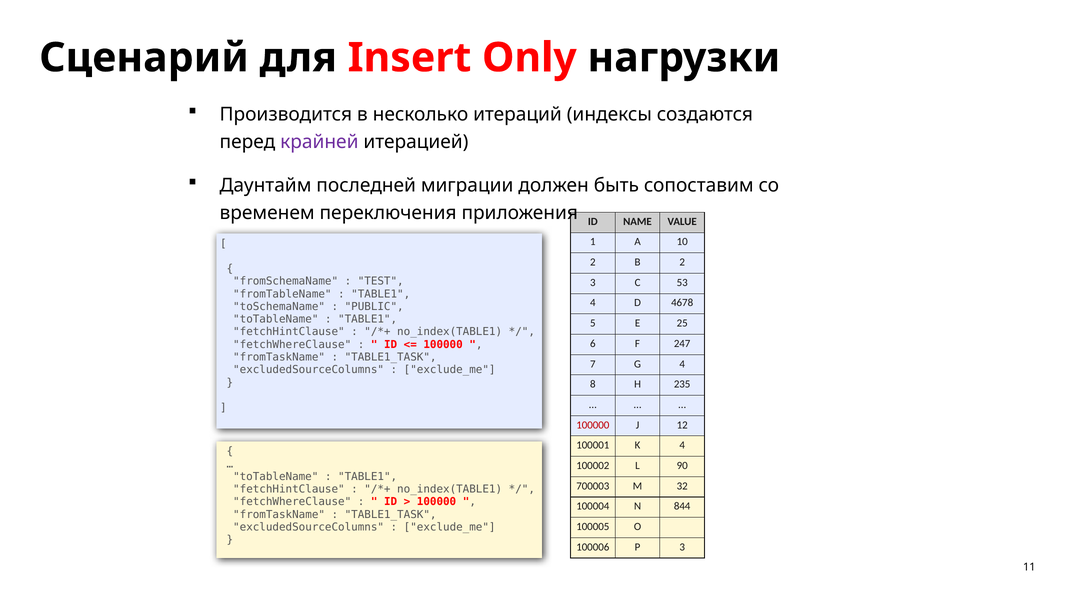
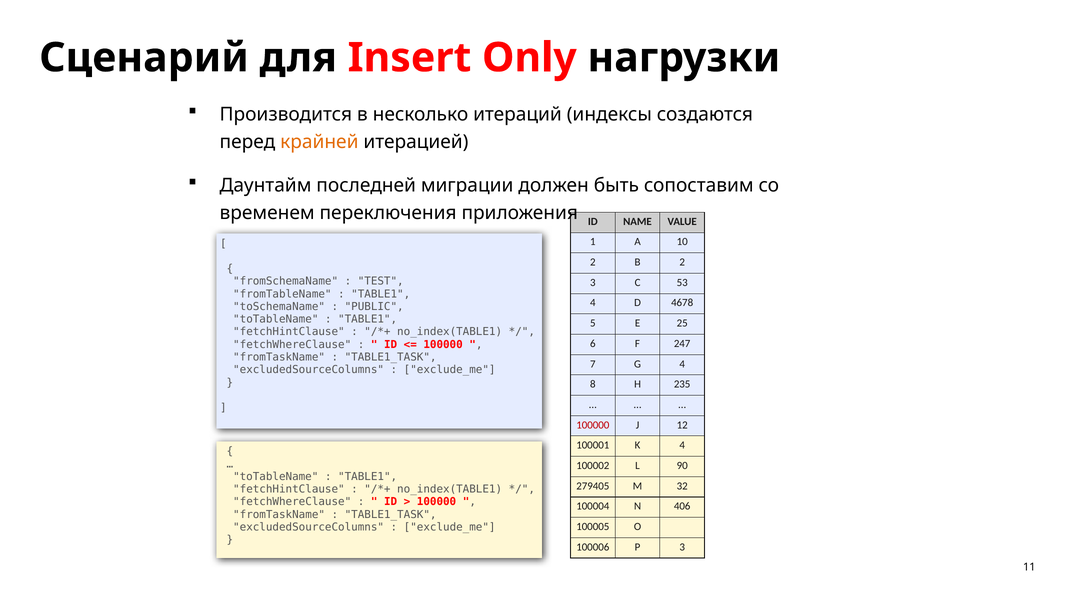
крайней colour: purple -> orange (319, 142)
700003: 700003 -> 279405 (593, 485)
844: 844 -> 406 (682, 506)
